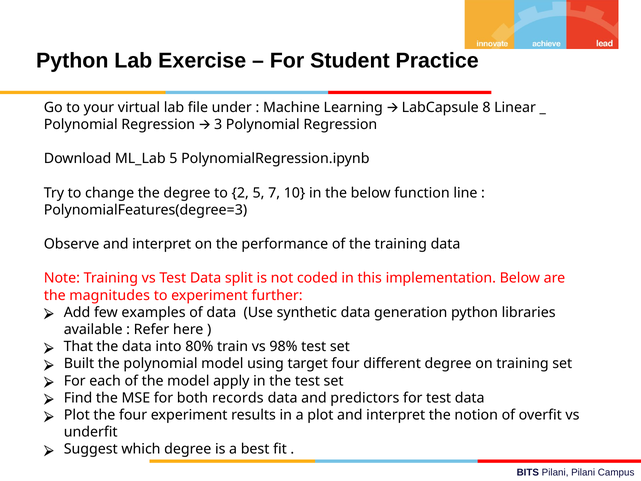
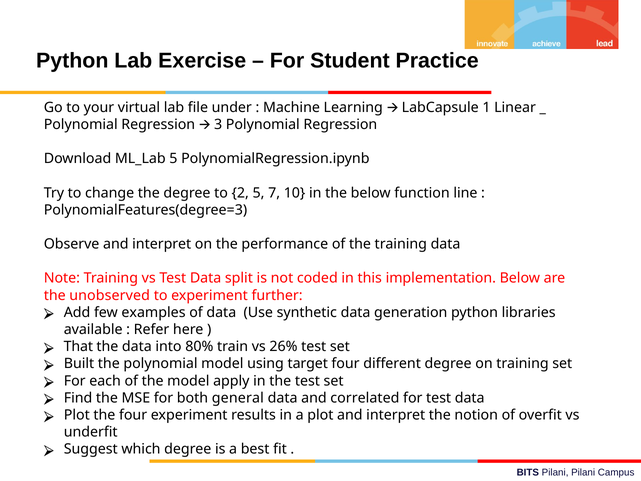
8: 8 -> 1 (486, 107)
magnitudes: magnitudes -> unobserved (110, 295)
98%: 98% -> 26% (284, 346)
records: records -> general (238, 398)
predictors: predictors -> correlated (365, 398)
